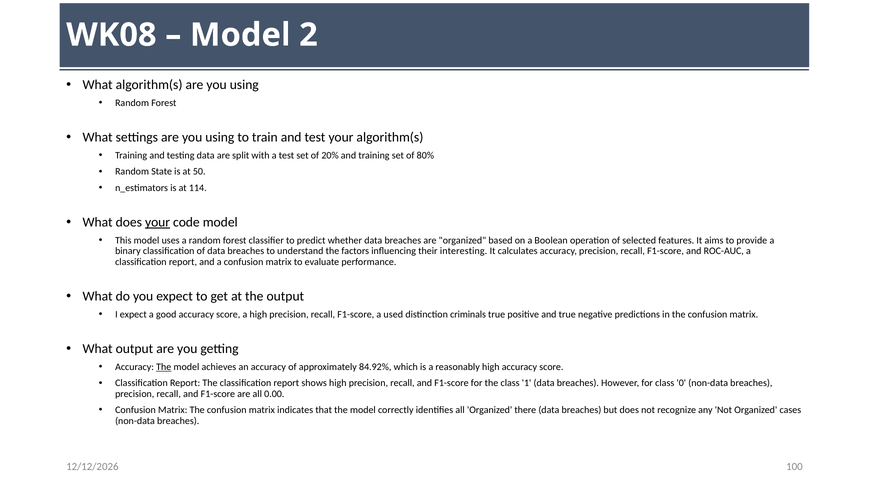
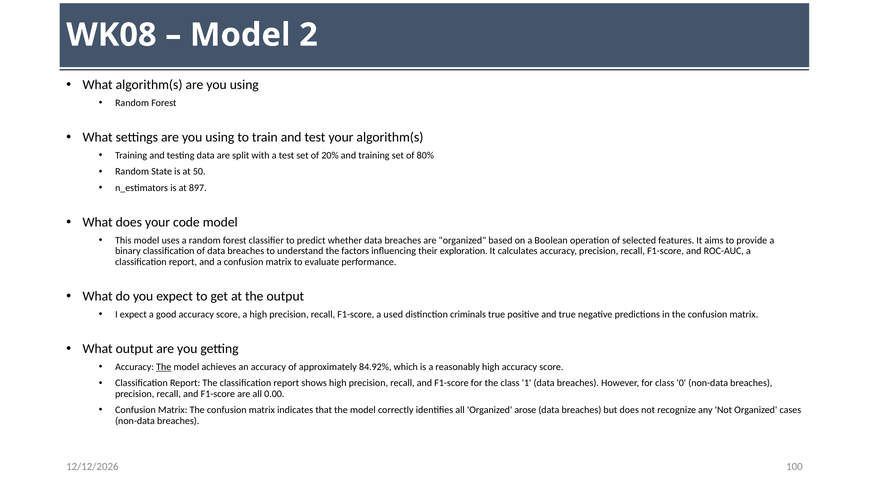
114: 114 -> 897 (198, 188)
your underline: present -> none (158, 222)
interesting: interesting -> exploration (464, 251)
there: there -> arose (525, 410)
